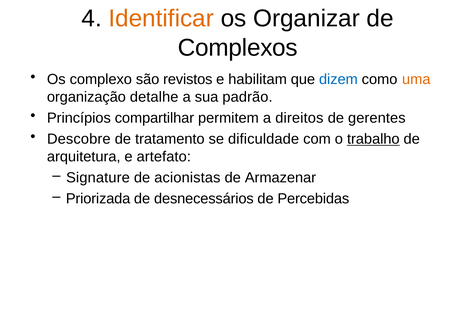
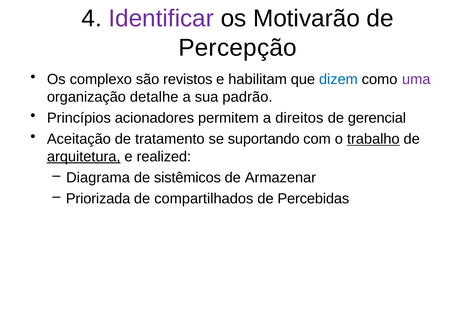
Identificar colour: orange -> purple (161, 18)
Organizar: Organizar -> Motivarão (307, 18)
Complexos: Complexos -> Percepção (238, 48)
uma colour: orange -> purple (416, 79)
compartilhar: compartilhar -> acionadores (154, 118)
gerentes: gerentes -> gerencial (377, 118)
Descobre: Descobre -> Aceitação (79, 139)
dificuldade: dificuldade -> suportando (264, 139)
arquitetura underline: none -> present (84, 157)
artefato: artefato -> realized (164, 157)
Signature: Signature -> Diagrama (98, 178)
acionistas: acionistas -> sistêmicos (187, 178)
desnecessários: desnecessários -> compartilhados (204, 199)
